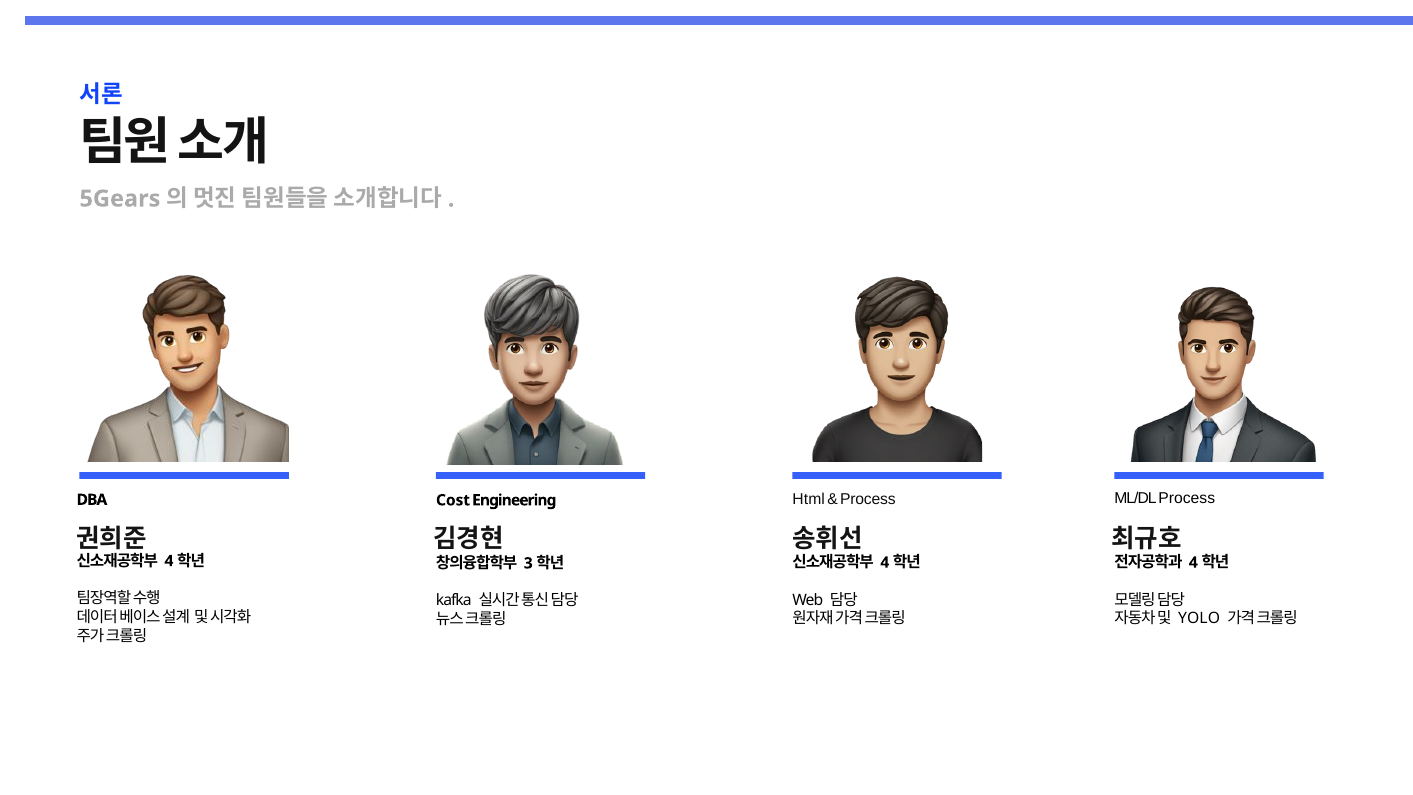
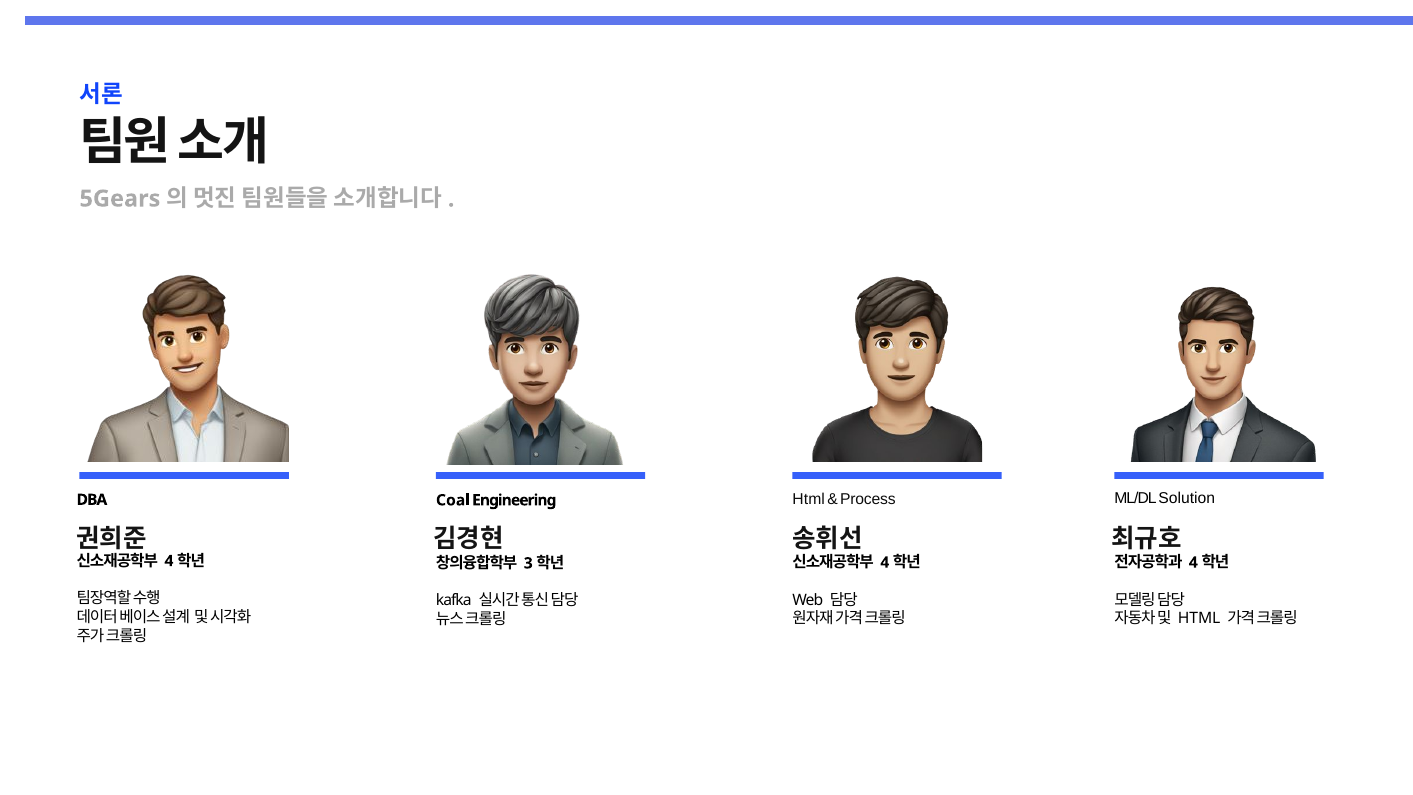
Cost: Cost -> Coal (453, 500)
ML/DL Process: Process -> Solution (1187, 498)
YOLO: YOLO -> HTML (1199, 619)
